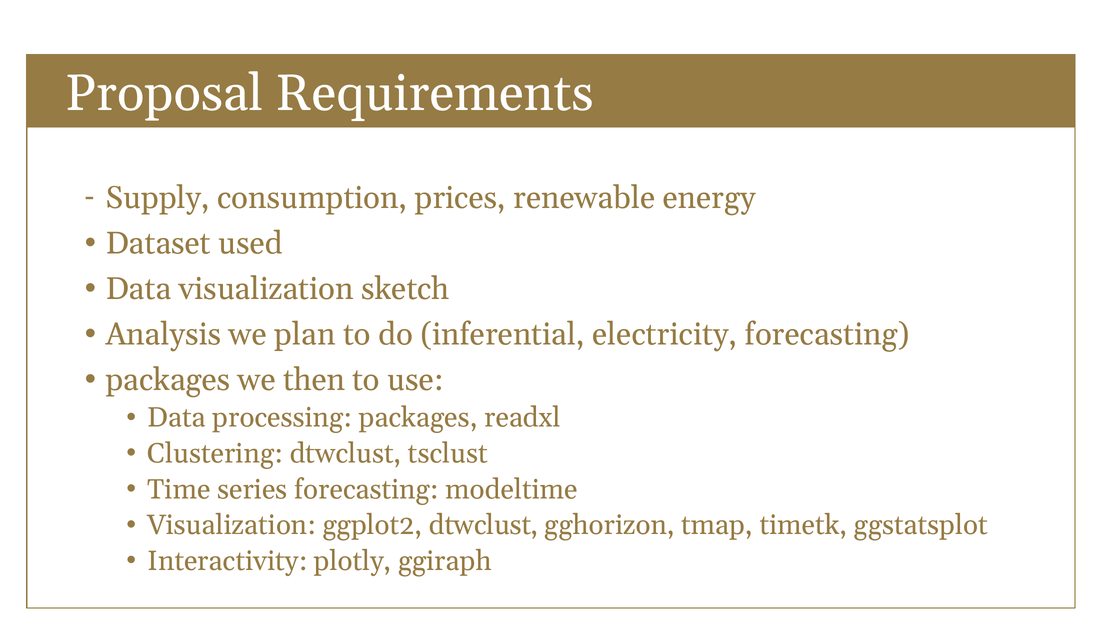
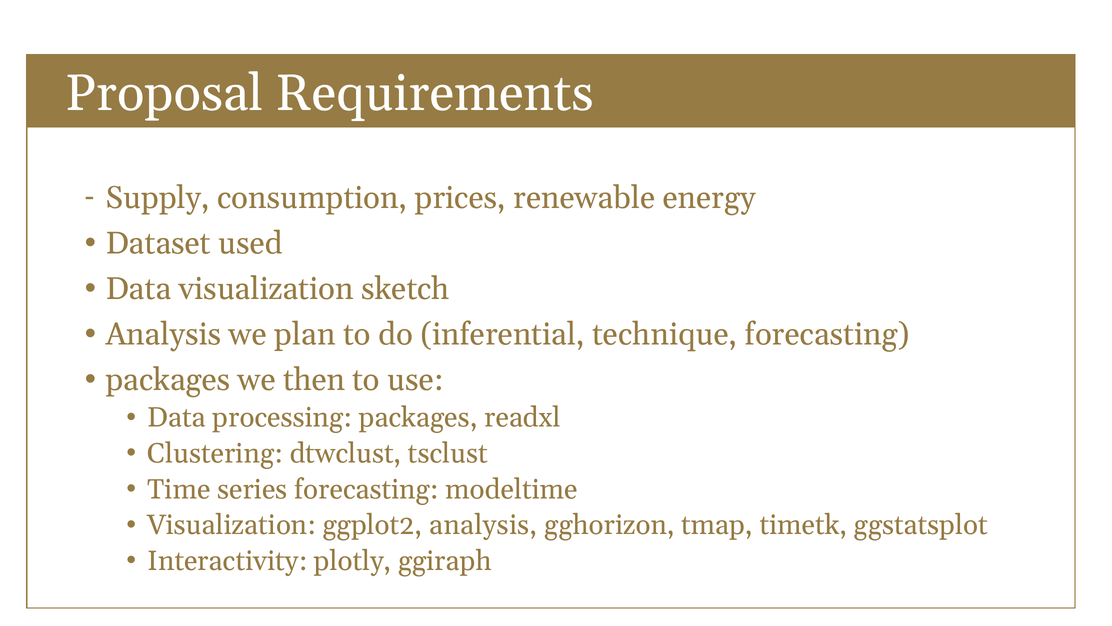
electricity: electricity -> technique (665, 334)
ggplot2 dtwclust: dtwclust -> analysis (483, 525)
